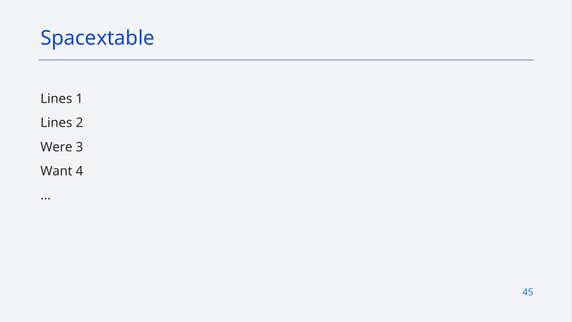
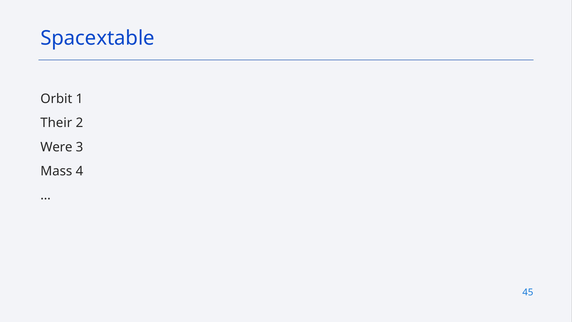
Lines: Lines -> Orbit (56, 99)
Lines: Lines -> Their (56, 123)
Want: Want -> Mass (56, 171)
